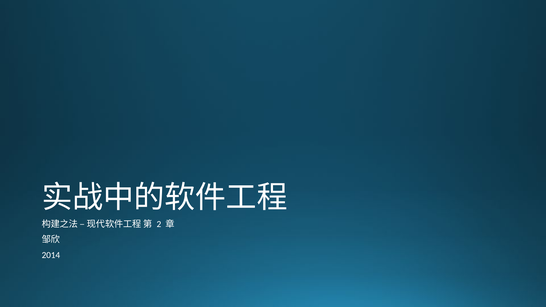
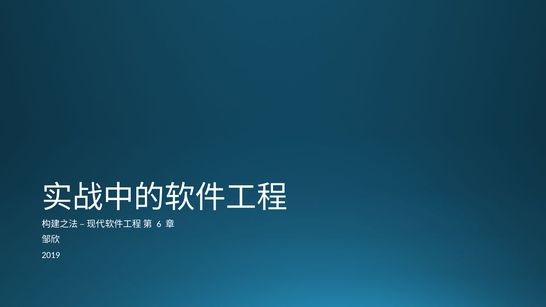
2: 2 -> 6 (159, 224)
2014: 2014 -> 2019 (51, 255)
